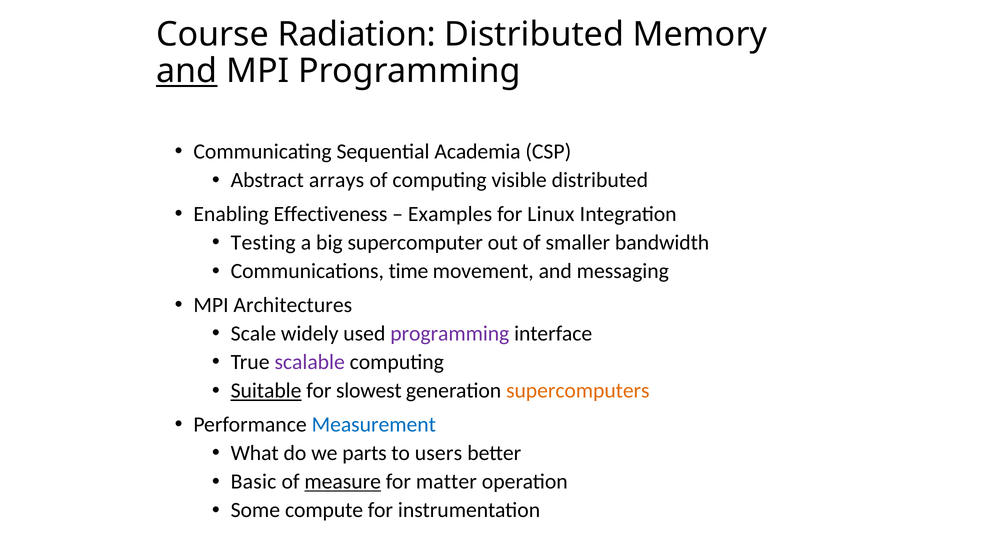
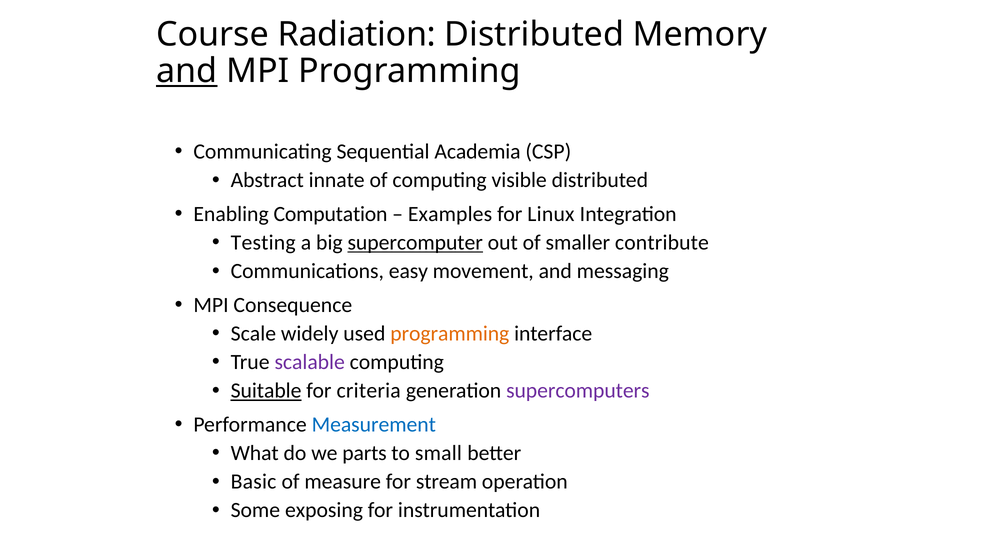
arrays: arrays -> innate (337, 180)
Effectiveness: Effectiveness -> Computation (331, 214)
supercomputer underline: none -> present (415, 243)
bandwidth: bandwidth -> contribute (662, 243)
time: time -> easy (408, 271)
Architectures: Architectures -> Consequence (293, 305)
programming colour: purple -> orange (450, 334)
slowest: slowest -> criteria (369, 391)
supercomputers colour: orange -> purple (578, 391)
users: users -> small (438, 453)
measure underline: present -> none (343, 482)
matter: matter -> stream (446, 482)
compute: compute -> exposing (324, 510)
